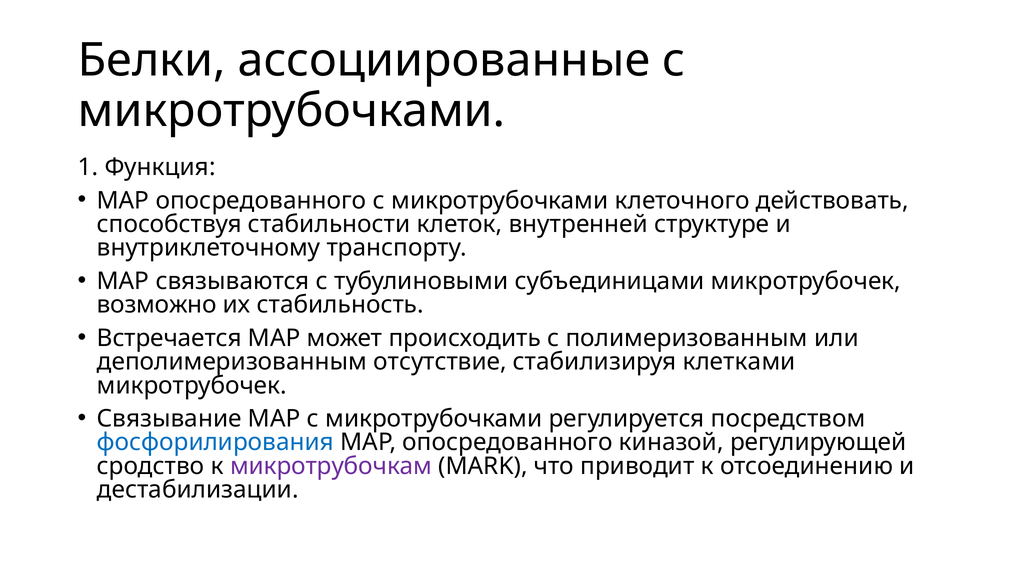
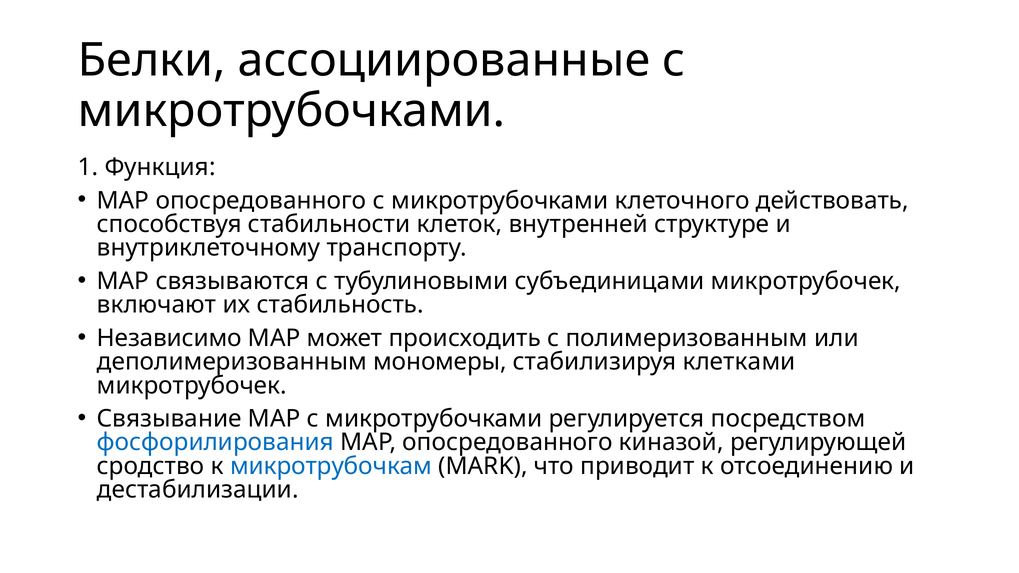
возможно: возможно -> включают (157, 305)
Встречается: Встречается -> Независимо (169, 338)
отсутствие: отсутствие -> мономеры (440, 362)
микротрубочкам colour: purple -> blue (331, 466)
